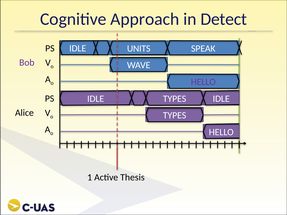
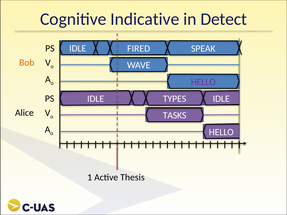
Approach: Approach -> Indicative (145, 19)
UNITS: UNITS -> FIRED (139, 49)
Bob colour: purple -> orange (27, 63)
TYPES: TYPES -> TASKS (175, 115)
